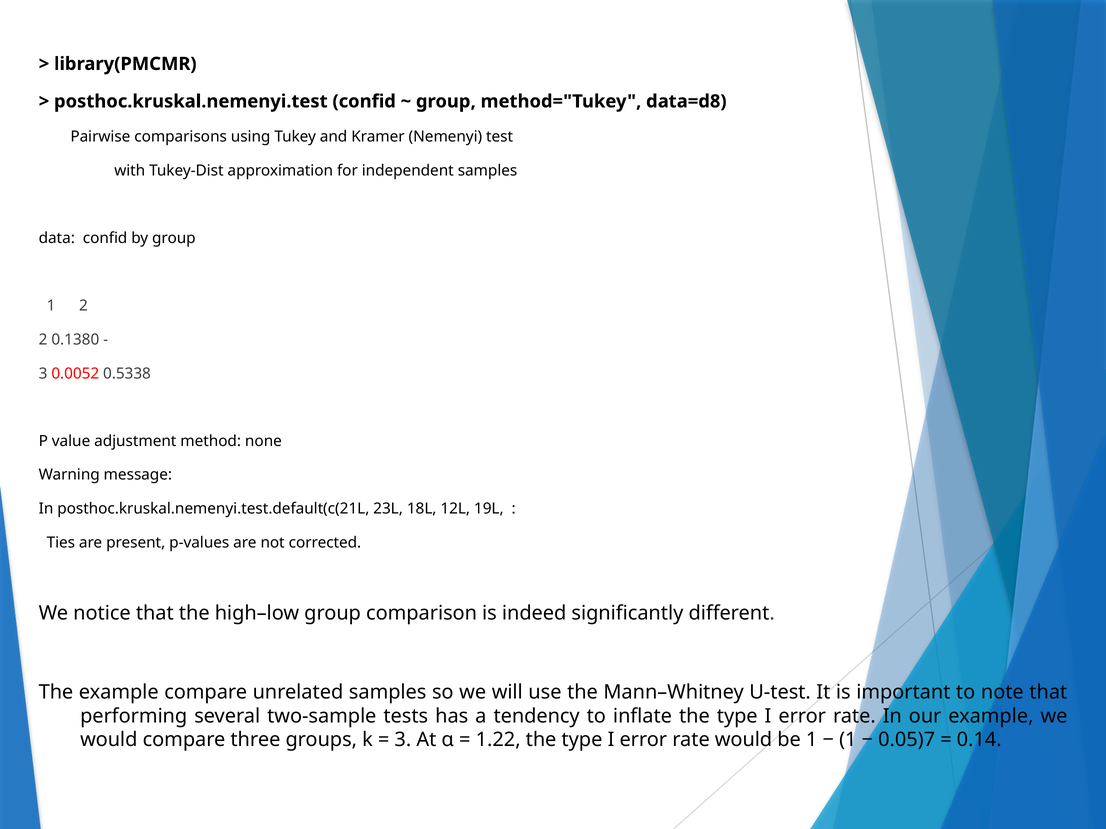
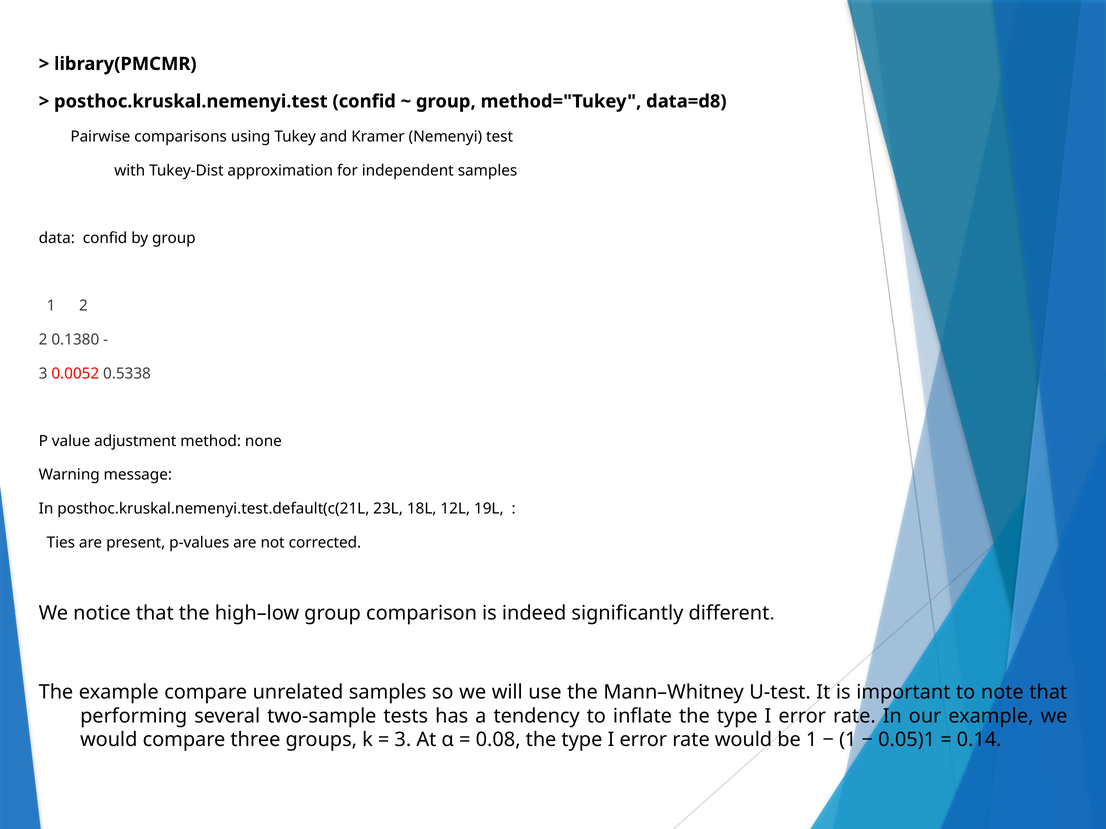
1.22: 1.22 -> 0.08 (498, 740)
0.05)7: 0.05)7 -> 0.05)1 (907, 740)
